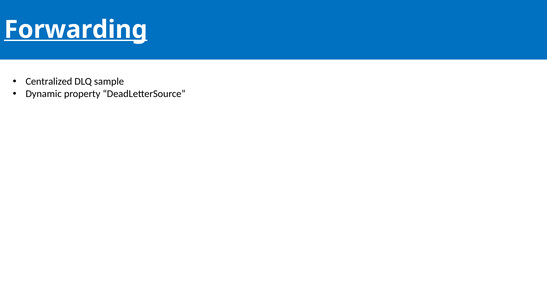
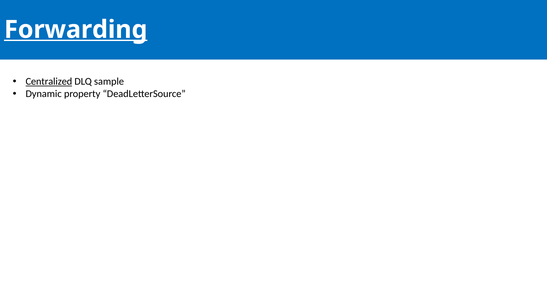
Centralized underline: none -> present (49, 81)
